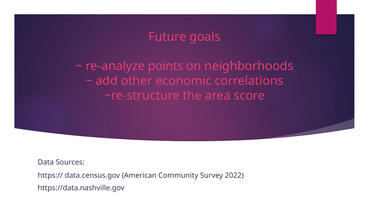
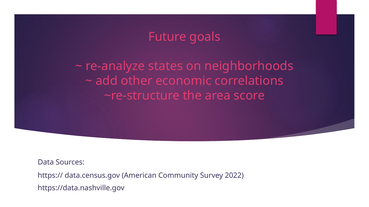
points: points -> states (166, 66)
